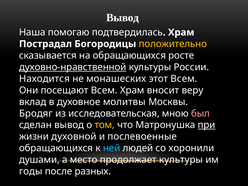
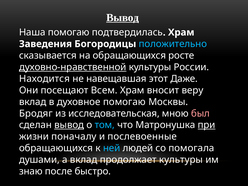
Вывод underline: none -> present (123, 18)
Пострадал: Пострадал -> Заведения (45, 44)
положительно colour: yellow -> light blue (173, 44)
монашеских: монашеских -> навещавшая (116, 79)
этот Всем: Всем -> Даже (184, 79)
духовное молитвы: молитвы -> помогаю (124, 102)
вывод underline: none -> present (69, 125)
том colour: yellow -> light blue (105, 125)
духовной: духовной -> поначалу (74, 137)
хоронили: хоронили -> помогала (191, 148)
а место: место -> вклад (84, 160)
годы: годы -> знаю (31, 171)
разных: разных -> быстро (93, 171)
